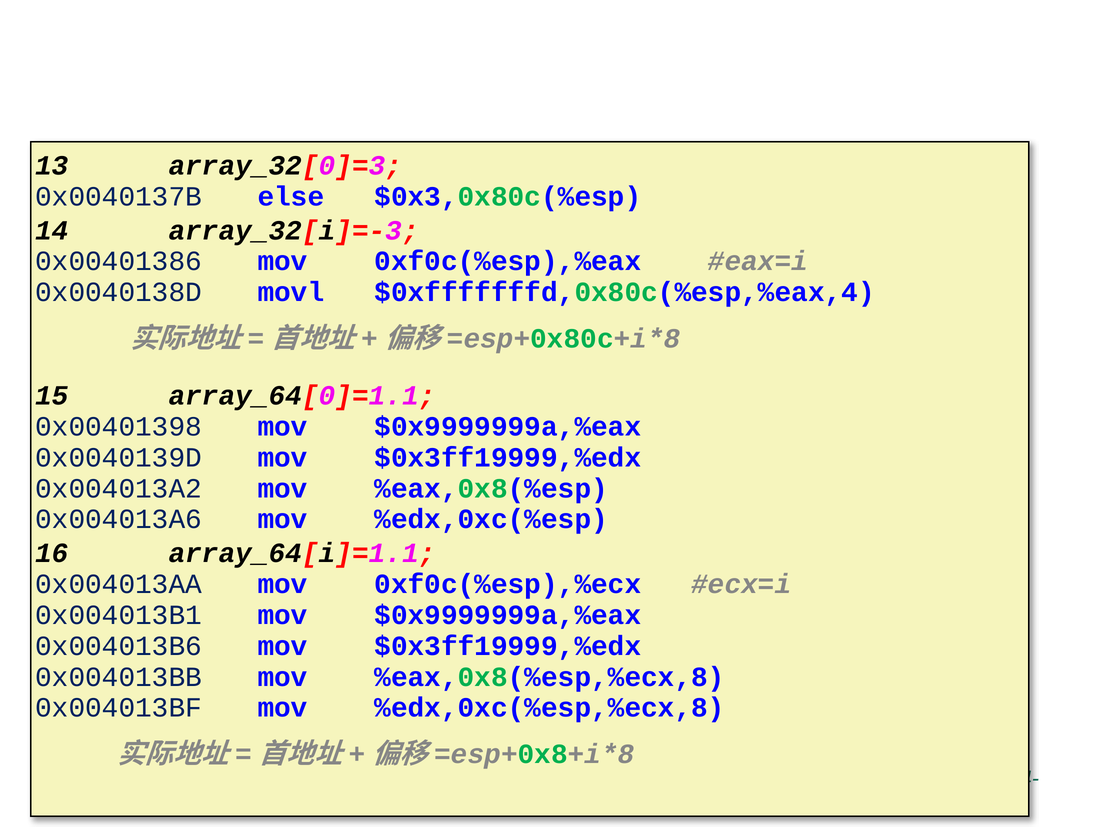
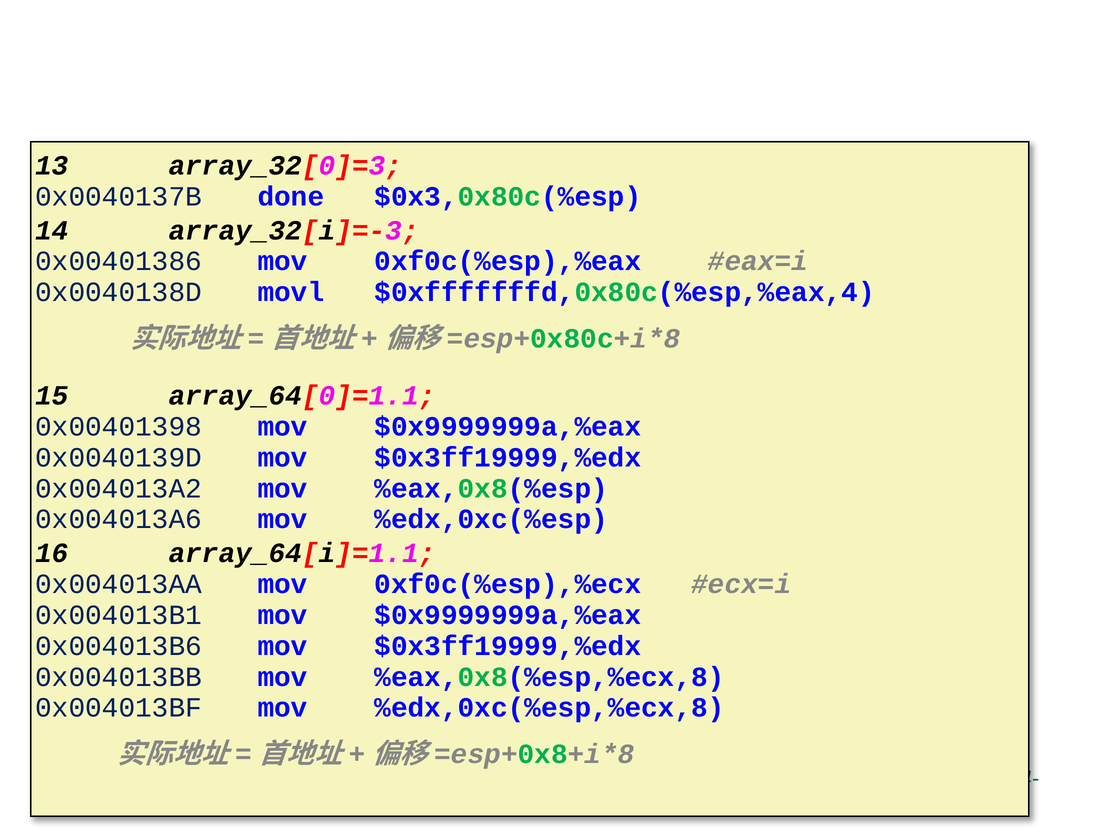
else: else -> done (291, 196)
